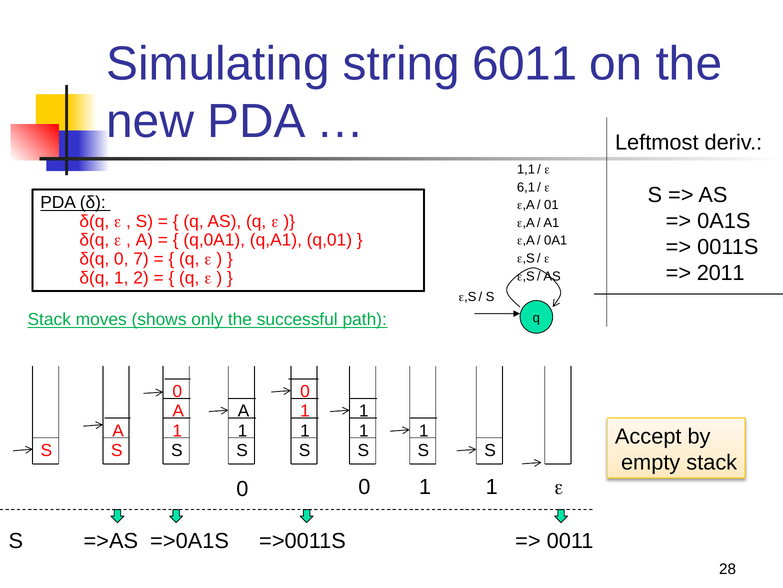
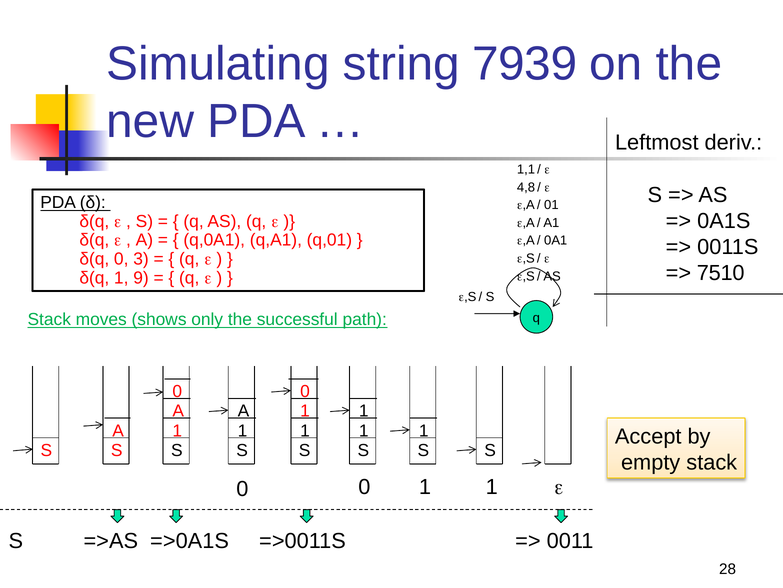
6011: 6011 -> 7939 (525, 64)
6,1: 6,1 -> 4,8 (526, 187)
7: 7 -> 3 (141, 259)
2011: 2011 -> 7510 (721, 273)
2: 2 -> 9 (141, 277)
